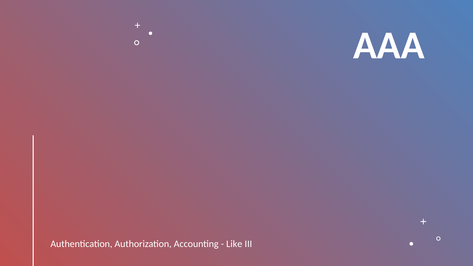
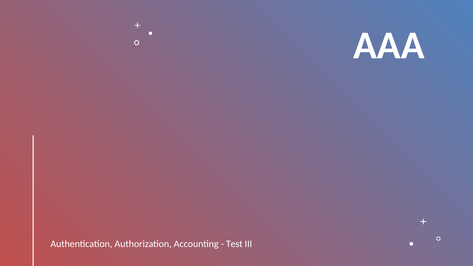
Like: Like -> Test (234, 244)
